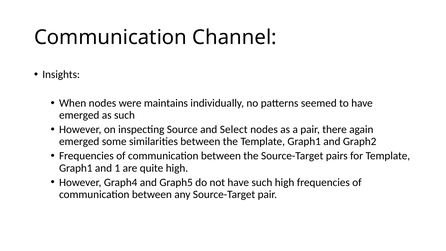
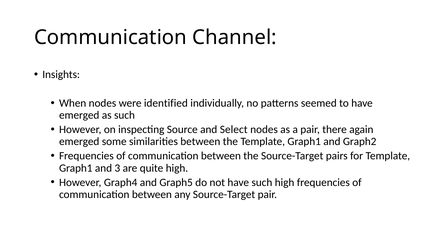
maintains: maintains -> identified (166, 103)
1: 1 -> 3 (117, 168)
